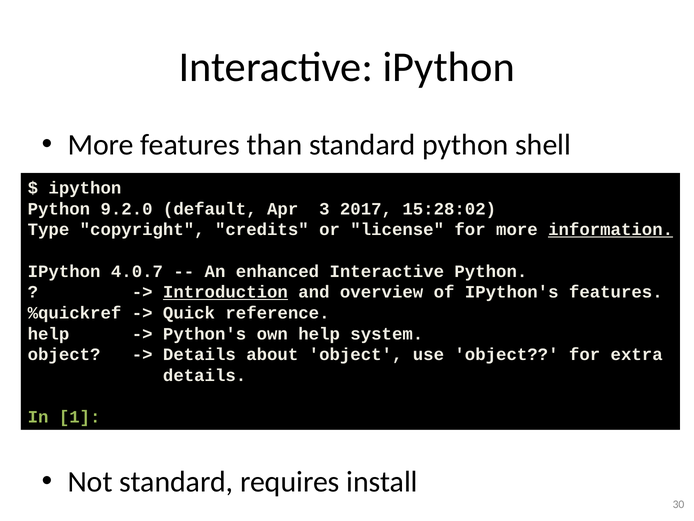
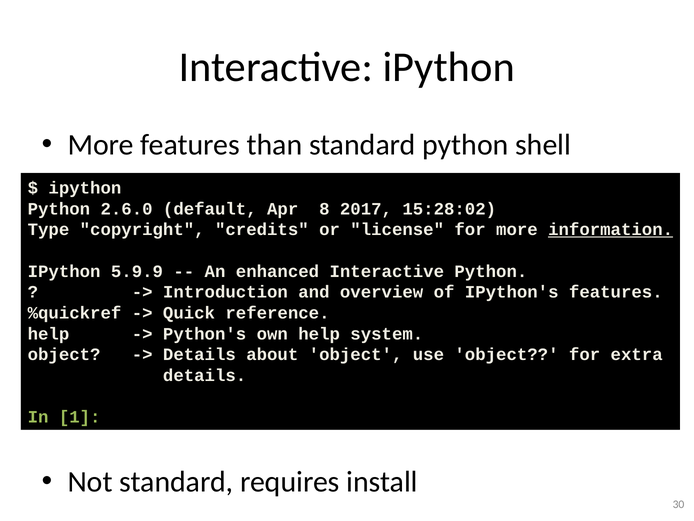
9.2.0: 9.2.0 -> 2.6.0 (127, 209)
3: 3 -> 8 (324, 209)
4.0.7: 4.0.7 -> 5.9.9 (137, 271)
Introduction underline: present -> none (225, 292)
